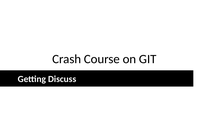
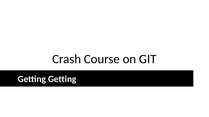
Getting Discuss: Discuss -> Getting (62, 79)
